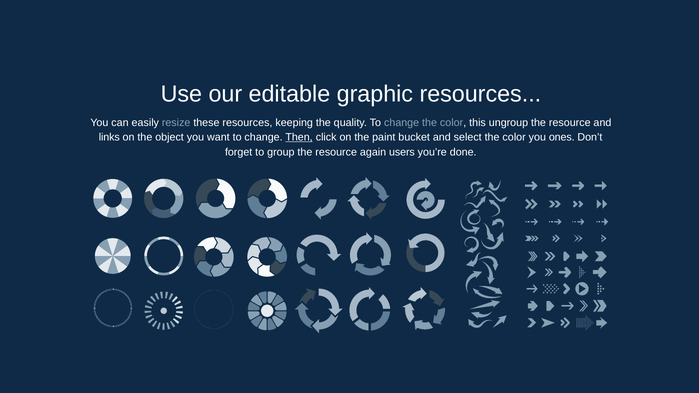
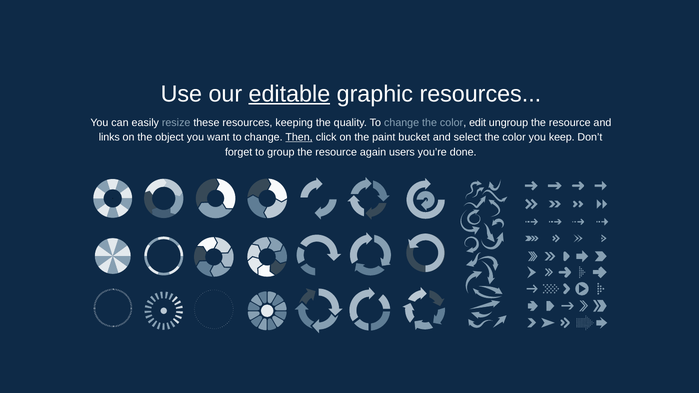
editable underline: none -> present (289, 94)
this: this -> edit (478, 123)
ones: ones -> keep (562, 137)
